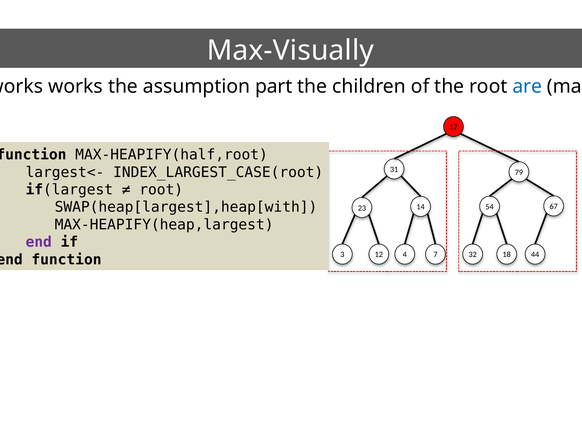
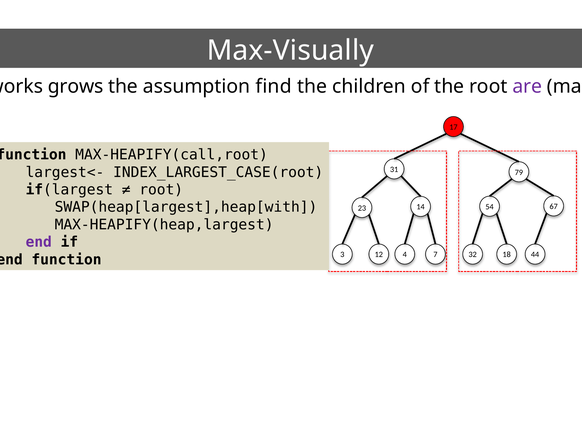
works: works -> grows (76, 86)
part: part -> find (274, 86)
are colour: blue -> purple (527, 86)
MAX-HEAPIFY(half,root: MAX-HEAPIFY(half,root -> MAX-HEAPIFY(call,root (172, 155)
